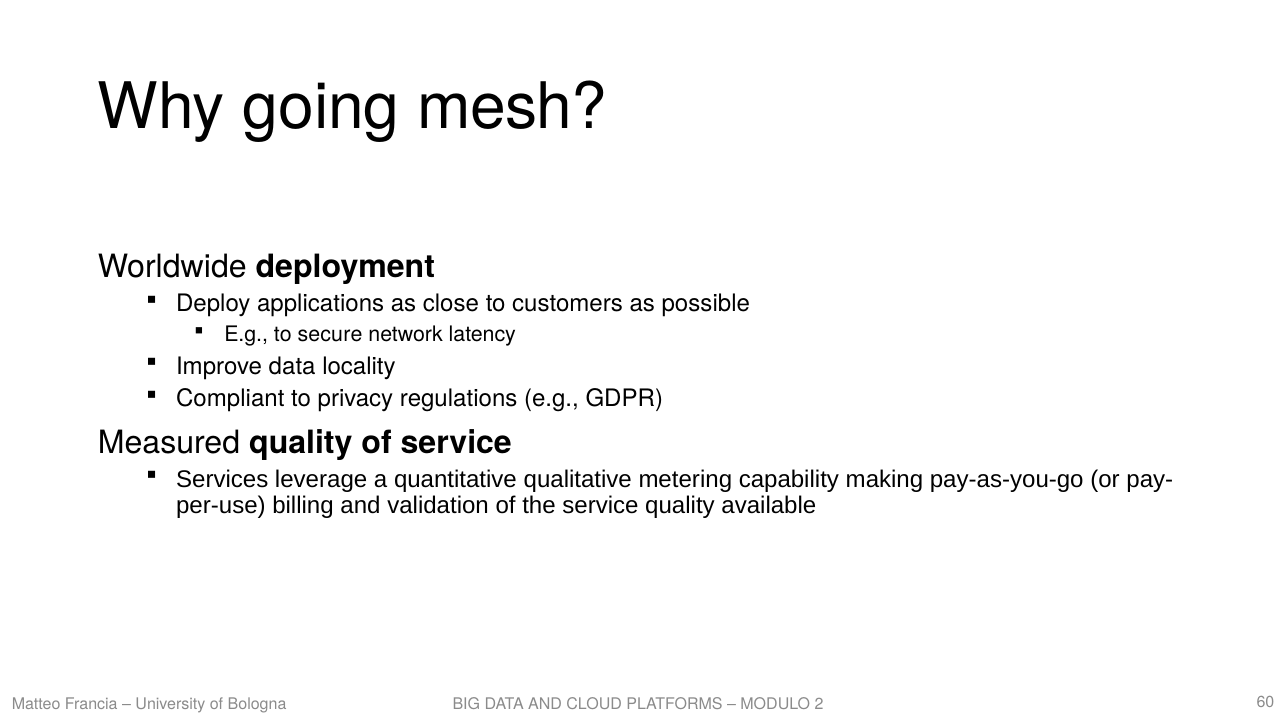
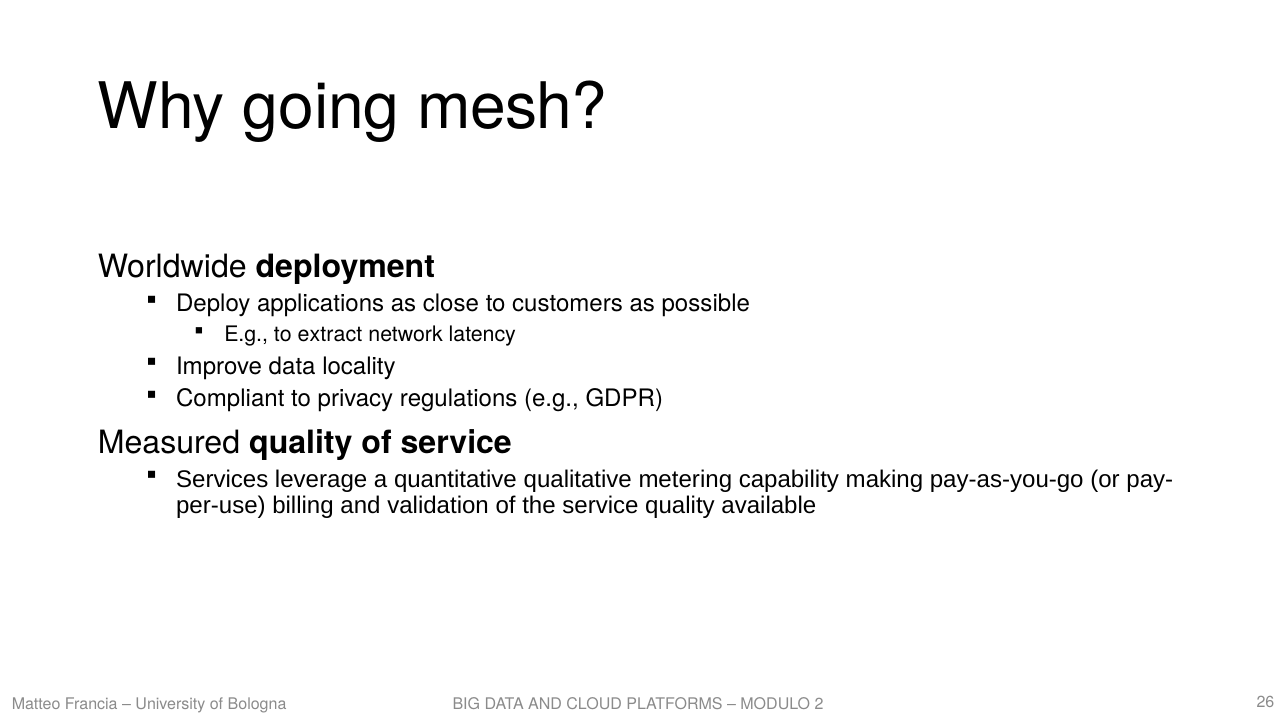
secure: secure -> extract (330, 335)
60: 60 -> 26 (1265, 702)
